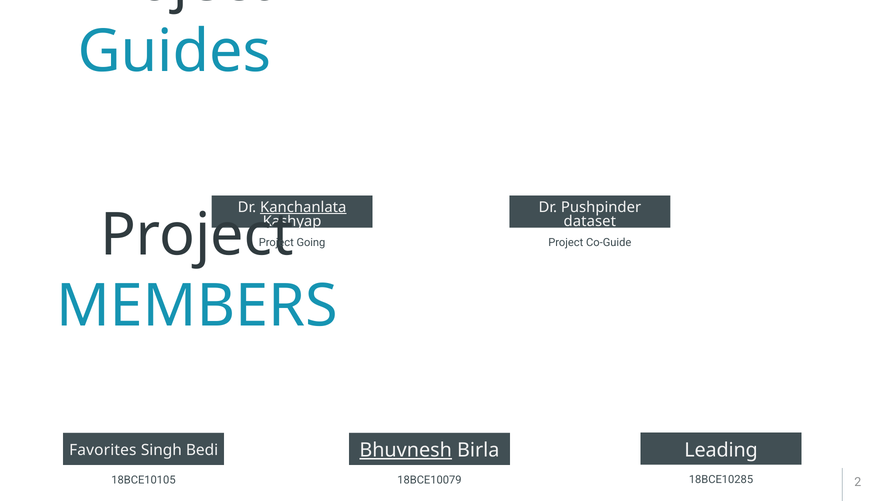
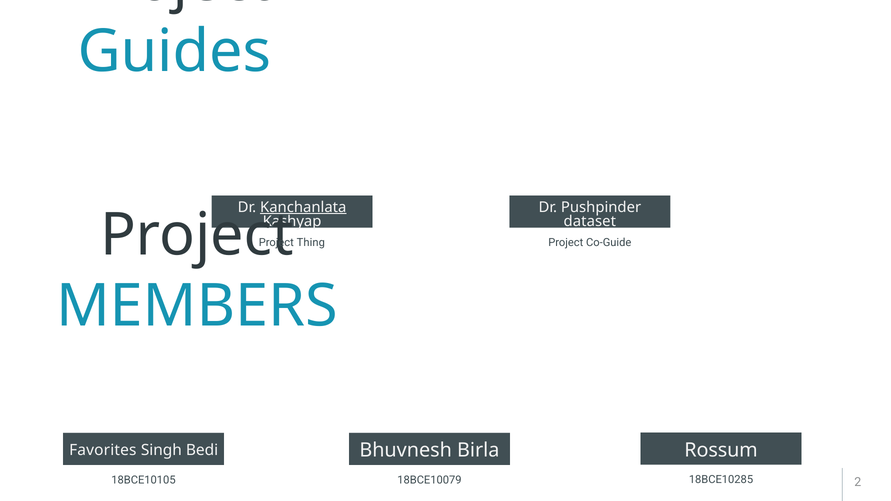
Going: Going -> Thing (311, 243)
Bhuvnesh underline: present -> none (406, 450)
Leading: Leading -> Rossum (721, 450)
